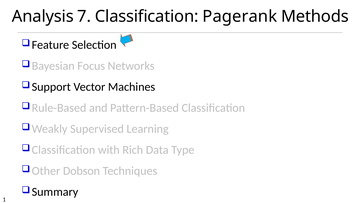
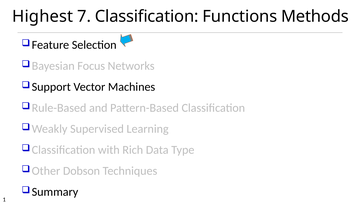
Analysis: Analysis -> Highest (43, 16)
Pagerank: Pagerank -> Functions (240, 16)
